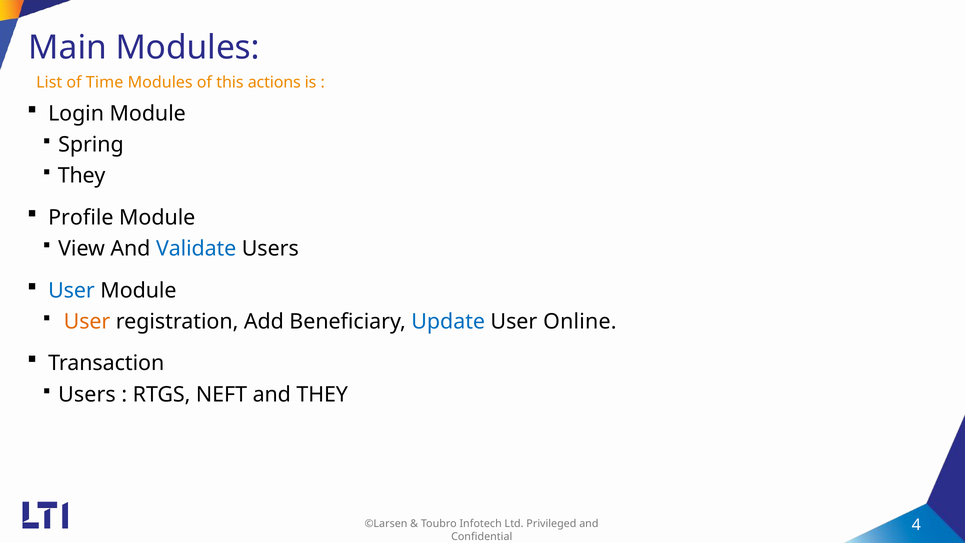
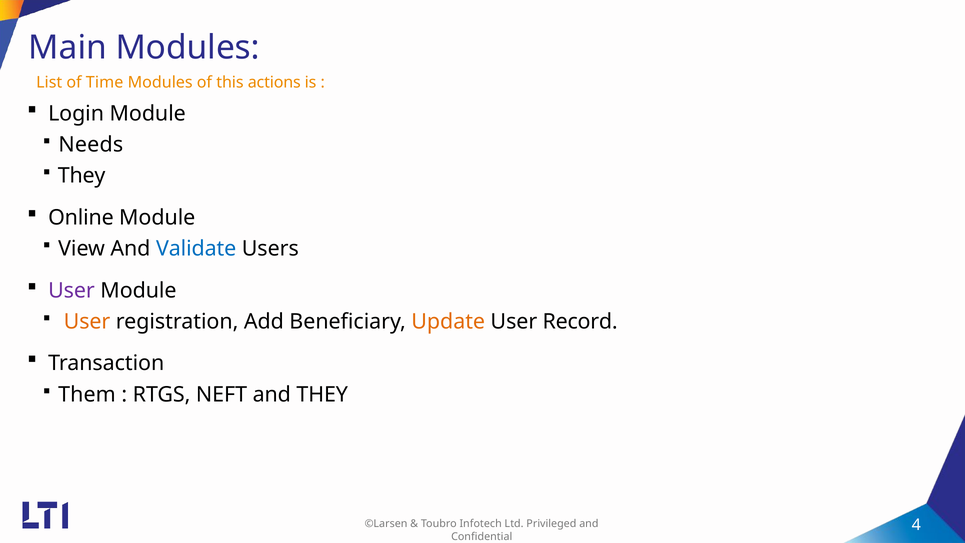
Spring: Spring -> Needs (91, 145)
Profile: Profile -> Online (81, 218)
User colour: blue -> purple (71, 290)
Update colour: blue -> orange (448, 321)
Online: Online -> Record (580, 321)
Users: Users -> Them (87, 394)
